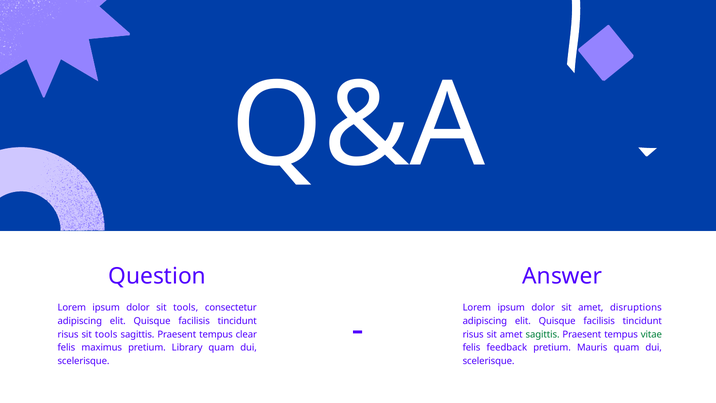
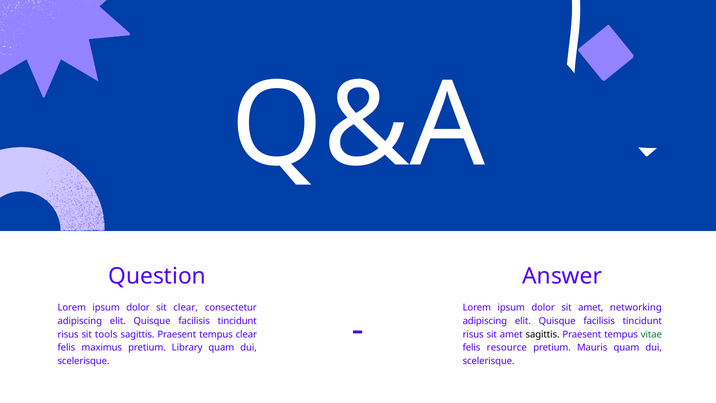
dolor sit tools: tools -> clear (186, 308)
disruptions: disruptions -> networking (636, 308)
sagittis colour: green -> black (543, 334)
feedback: feedback -> resource (507, 348)
